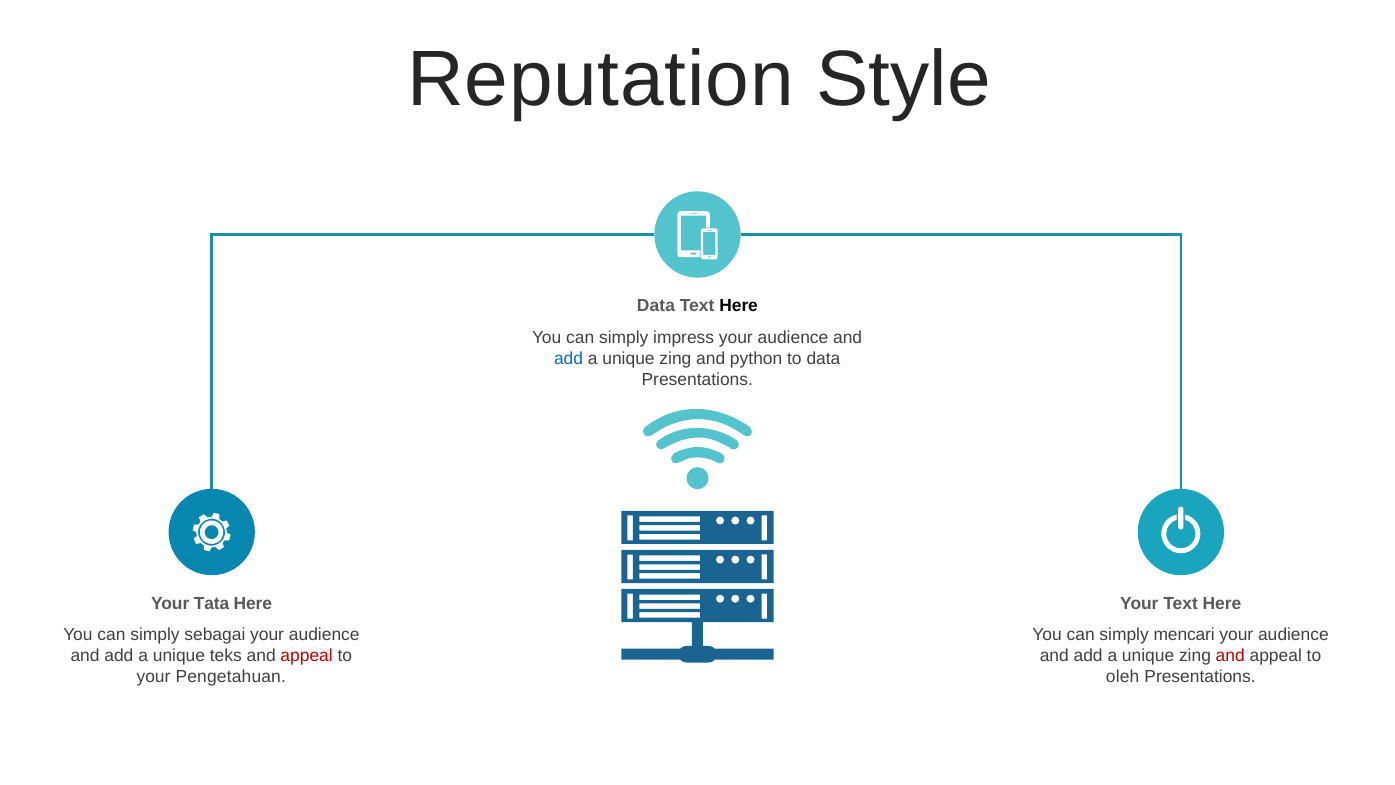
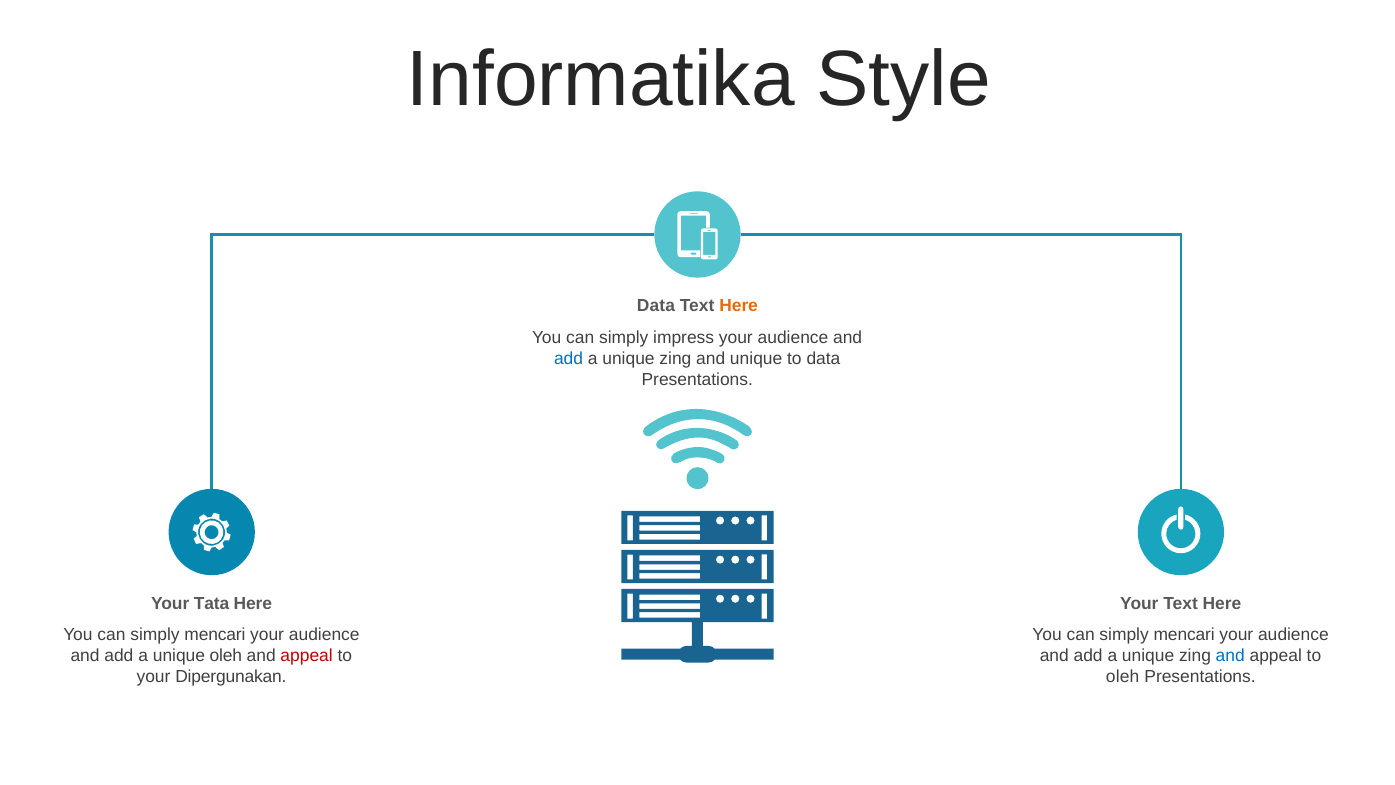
Reputation: Reputation -> Informatika (601, 80)
Here colour: black -> orange (739, 306)
and python: python -> unique (756, 358)
sebagai: sebagai -> mencari (215, 635)
unique teks: teks -> oleh (226, 656)
and colour: red -> blue (1230, 656)
Pengetahuan: Pengetahuan -> Dipergunakan (231, 677)
